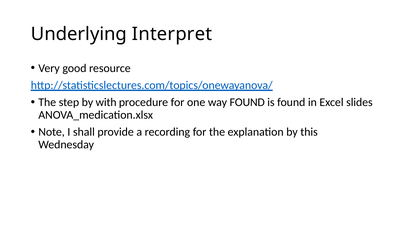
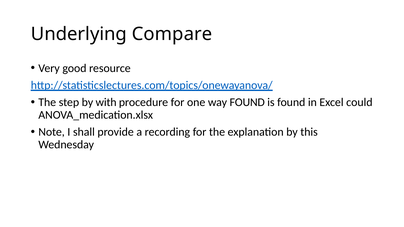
Interpret: Interpret -> Compare (172, 34)
slides: slides -> could (359, 102)
